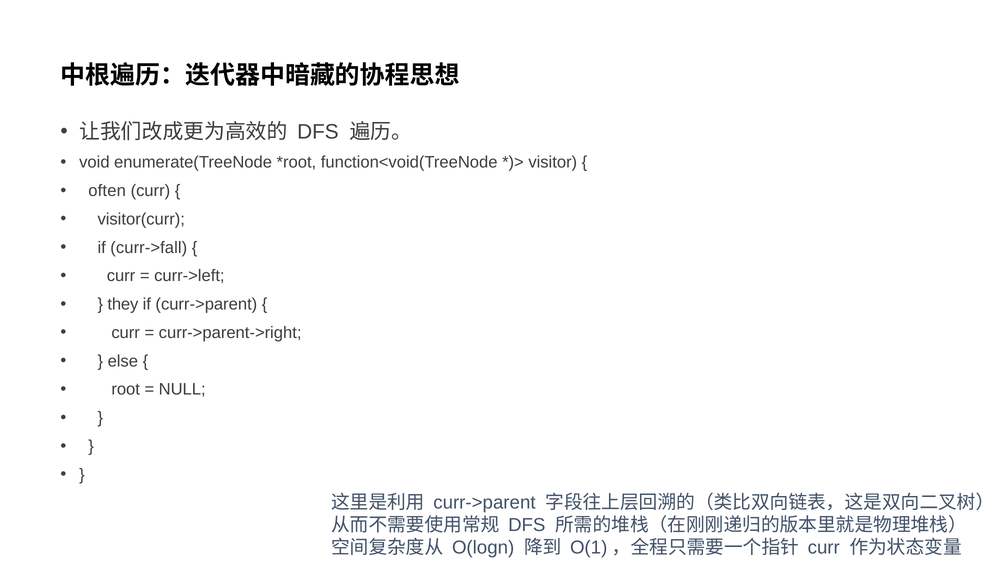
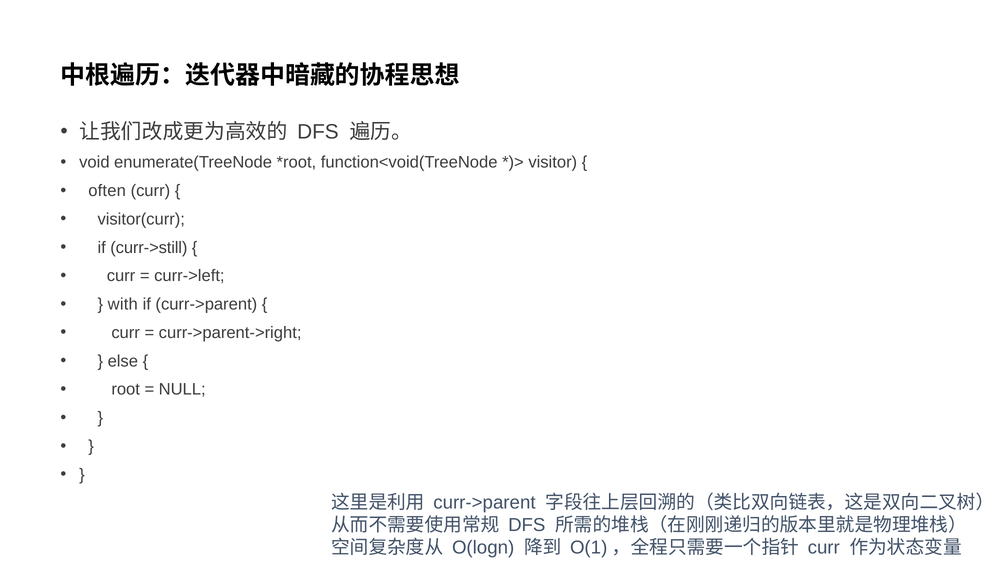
curr->fall: curr->fall -> curr->still (149, 247)
they: they -> with (123, 304)
